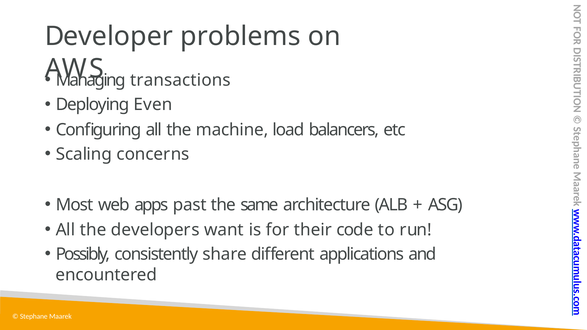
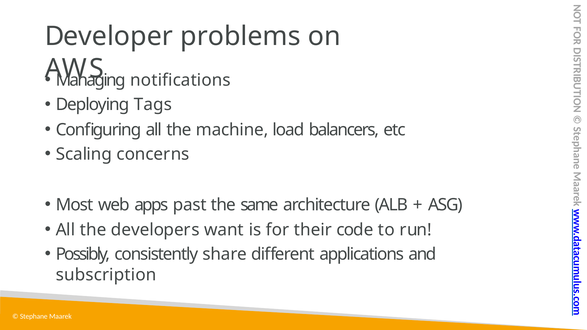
transactions: transactions -> notifications (181, 80)
Even: Even -> Tags (153, 105)
encountered: encountered -> subscription (106, 275)
